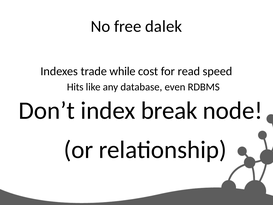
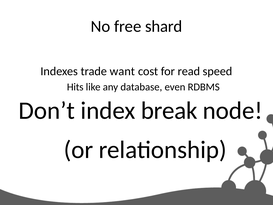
dalek: dalek -> shard (164, 26)
while: while -> want (122, 71)
